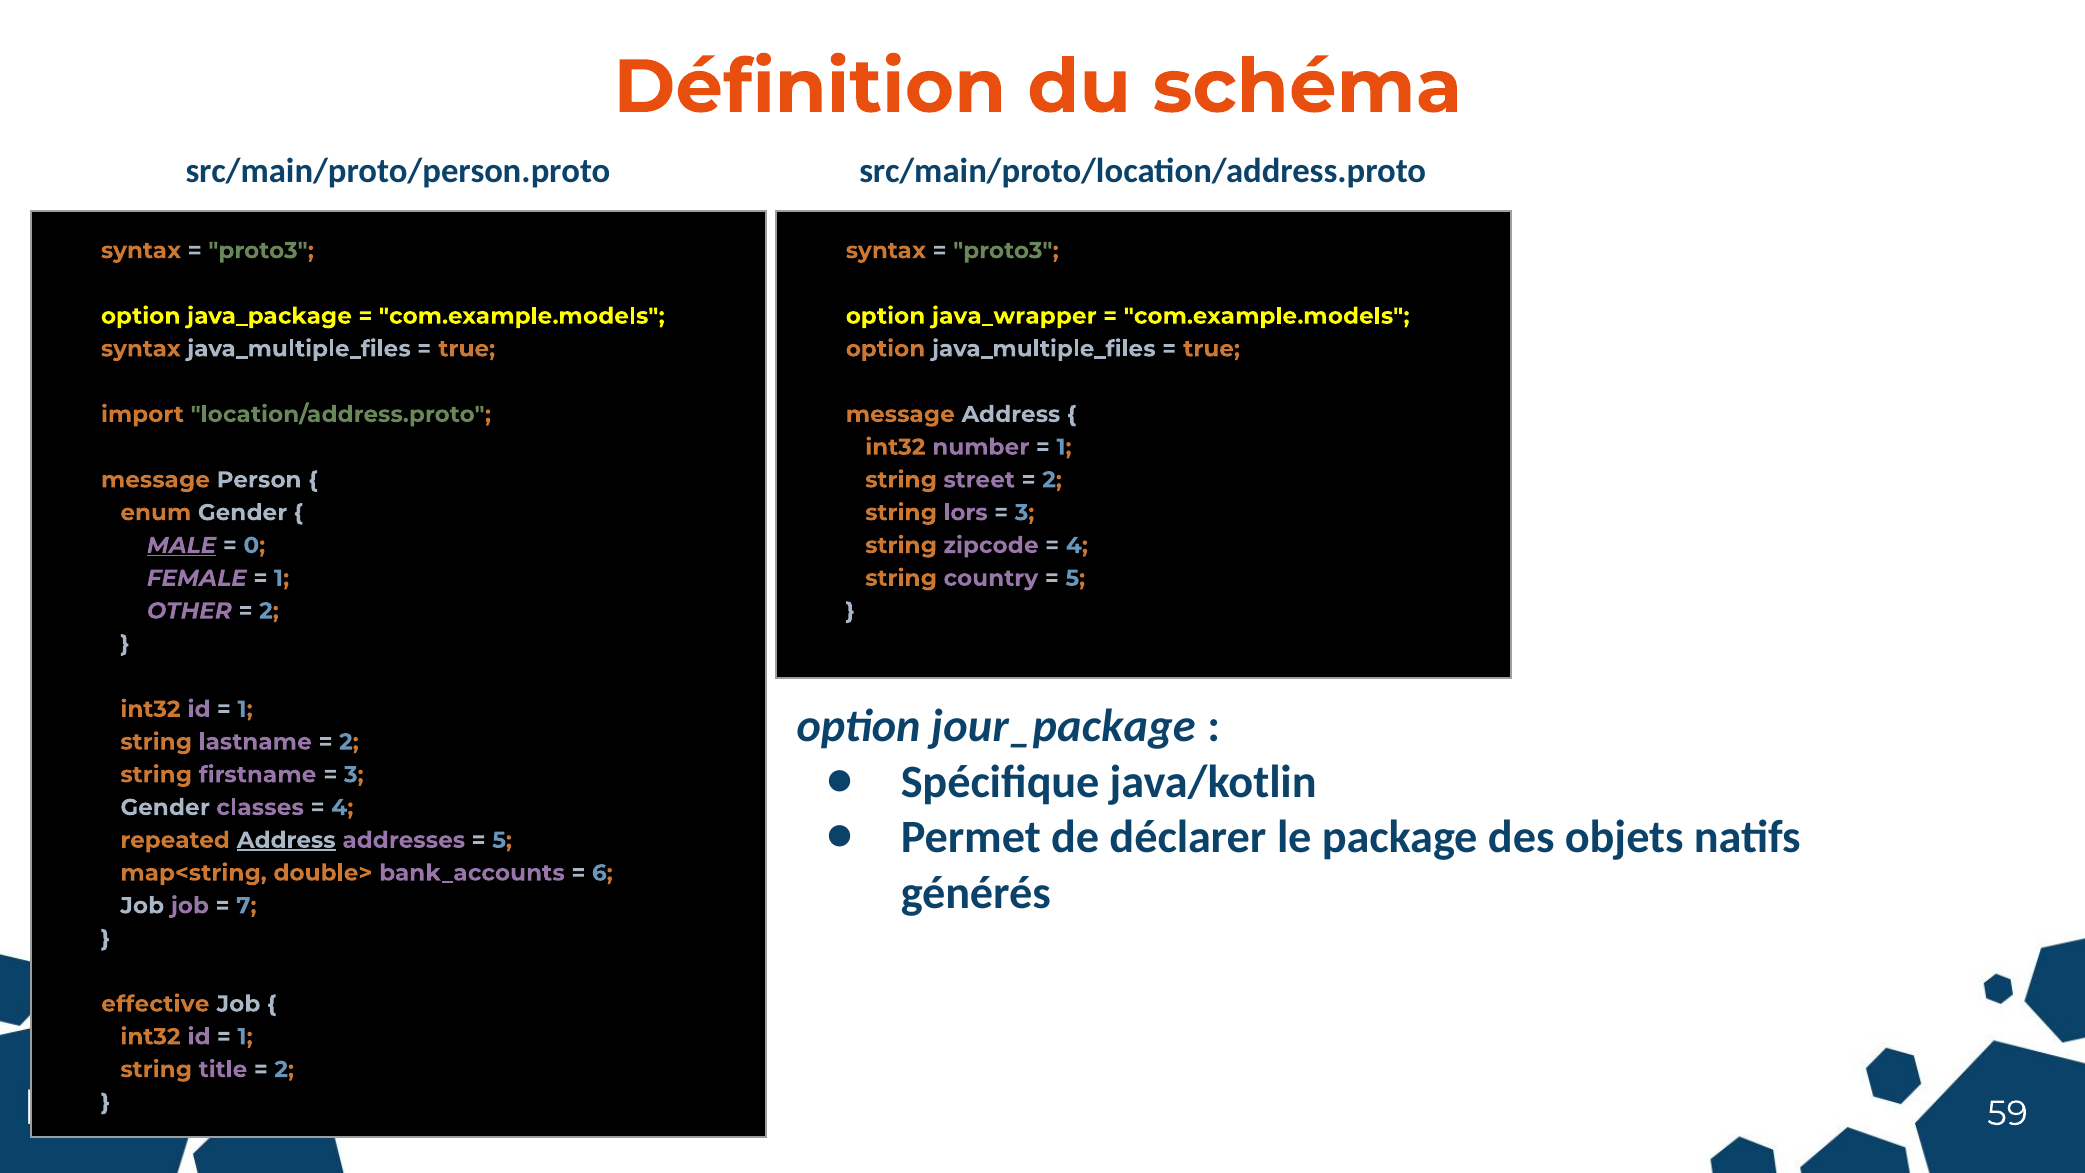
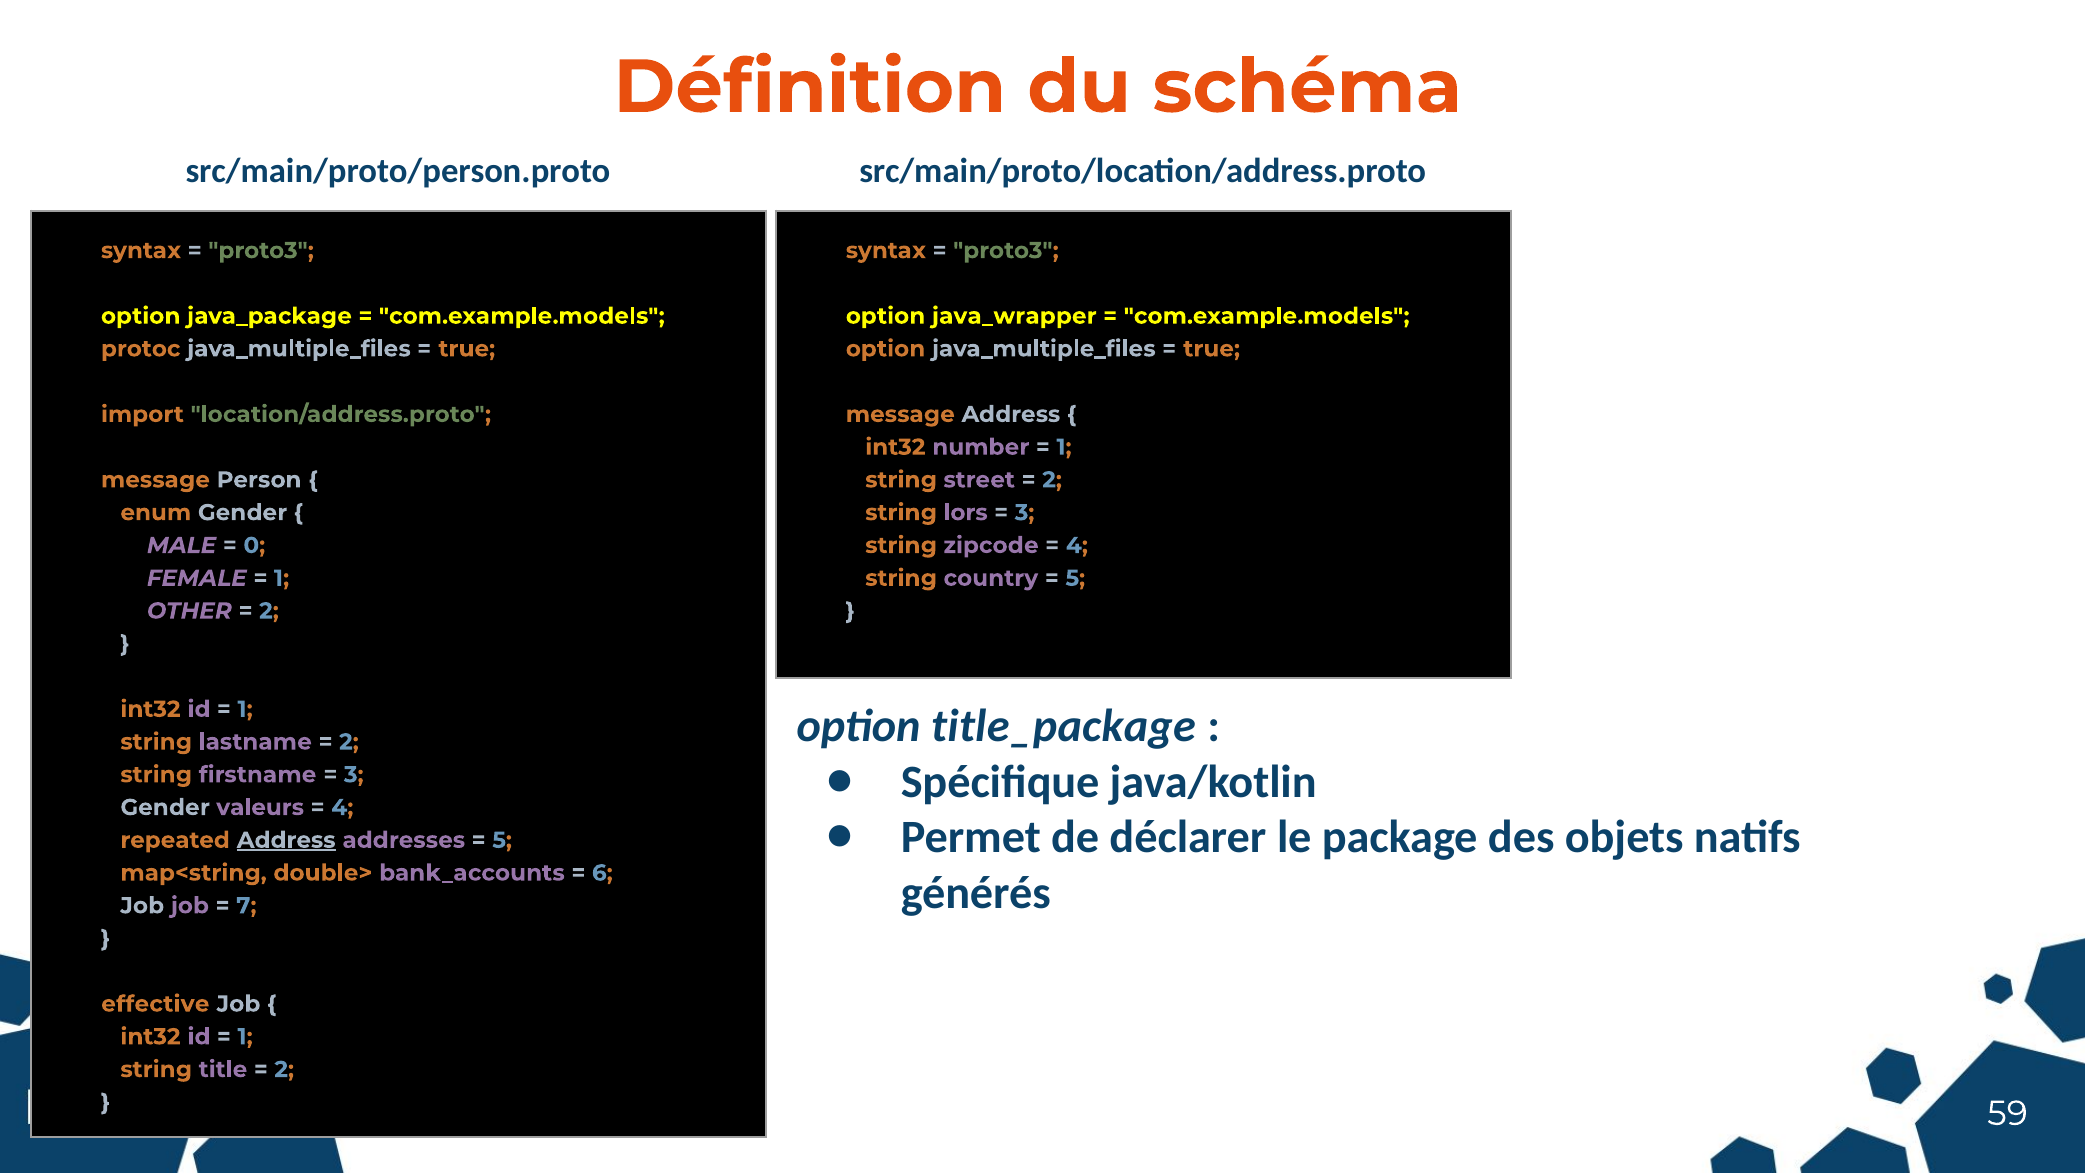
syntax: syntax -> protoc (141, 349)
MALE underline: present -> none (182, 545)
jour_package: jour_package -> title_package (1064, 726)
classes: classes -> valeurs (260, 807)
